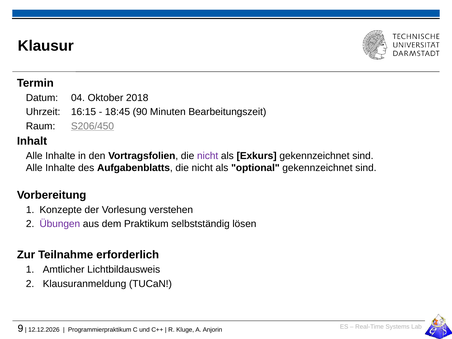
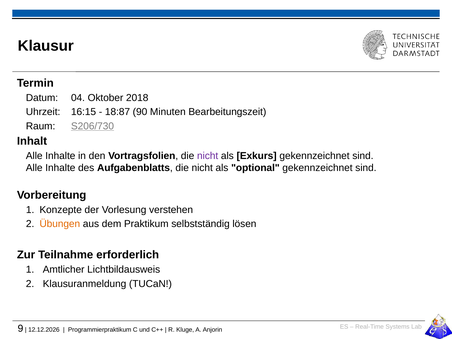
18:45: 18:45 -> 18:87 (117, 112)
S206/450: S206/450 -> S206/730 (93, 126)
Übungen colour: purple -> orange (60, 224)
